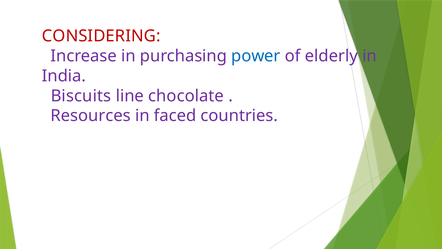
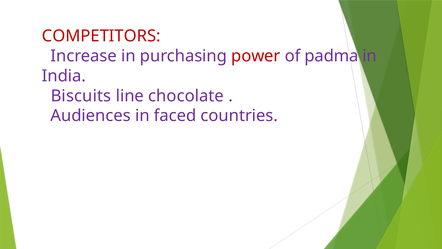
CONSIDERING: CONSIDERING -> COMPETITORS (101, 36)
power colour: blue -> red (256, 56)
elderly: elderly -> padma (331, 56)
Resources: Resources -> Audiences (91, 116)
